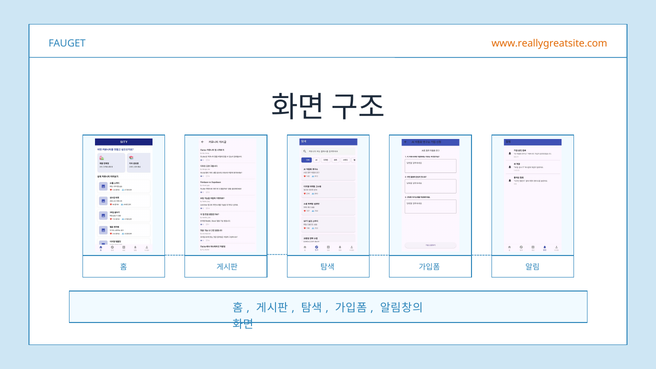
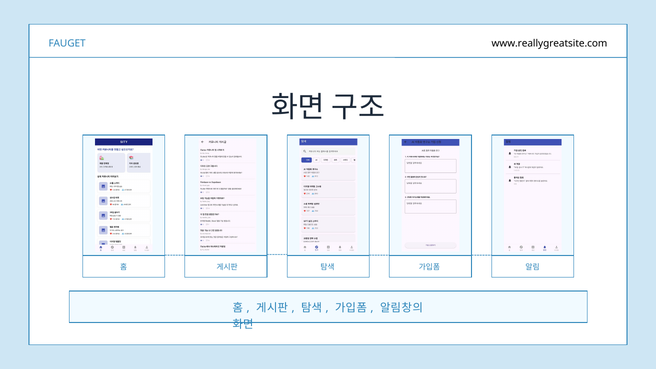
www.reallygreatsite.com colour: orange -> black (549, 44)
